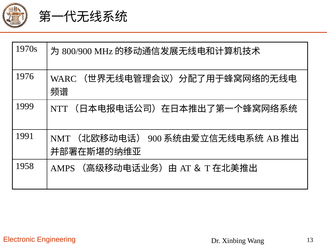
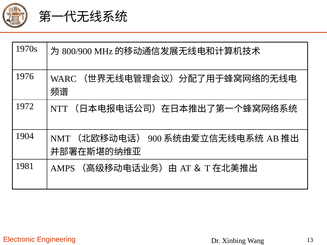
1999: 1999 -> 1972 (25, 106)
1991: 1991 -> 1904 (25, 136)
1958: 1958 -> 1981 (25, 166)
